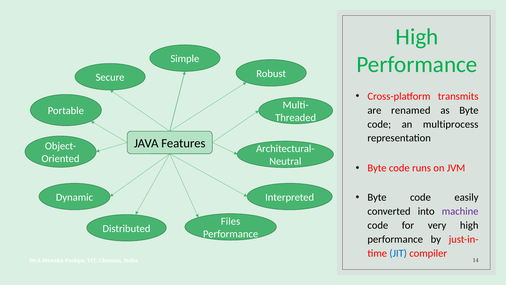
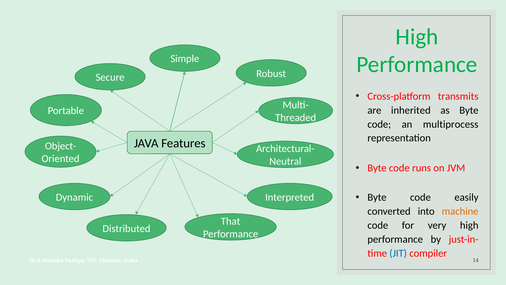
renamed: renamed -> inherited (411, 110)
machine colour: purple -> orange (460, 211)
Files: Files -> That (231, 221)
